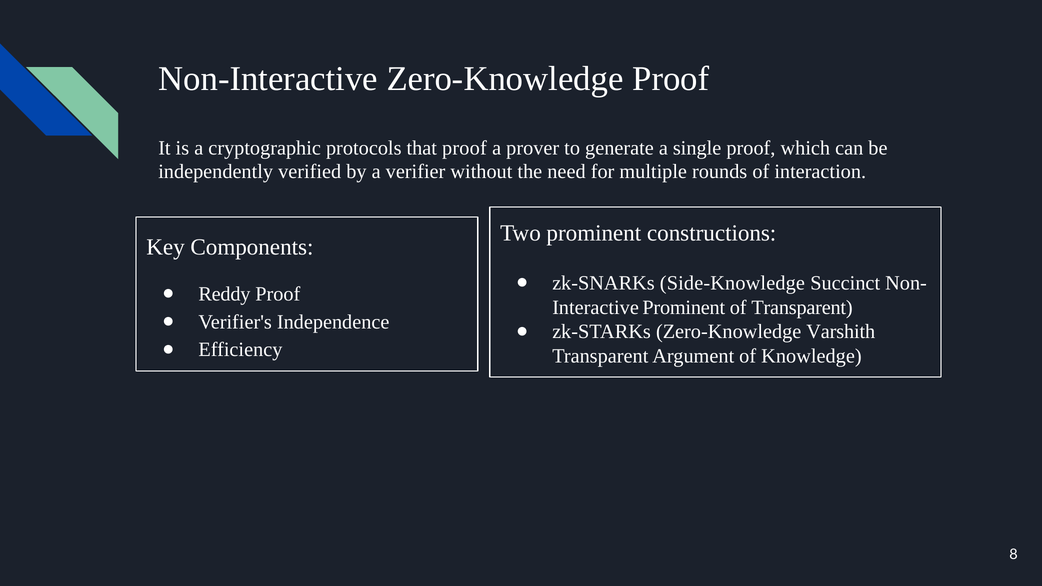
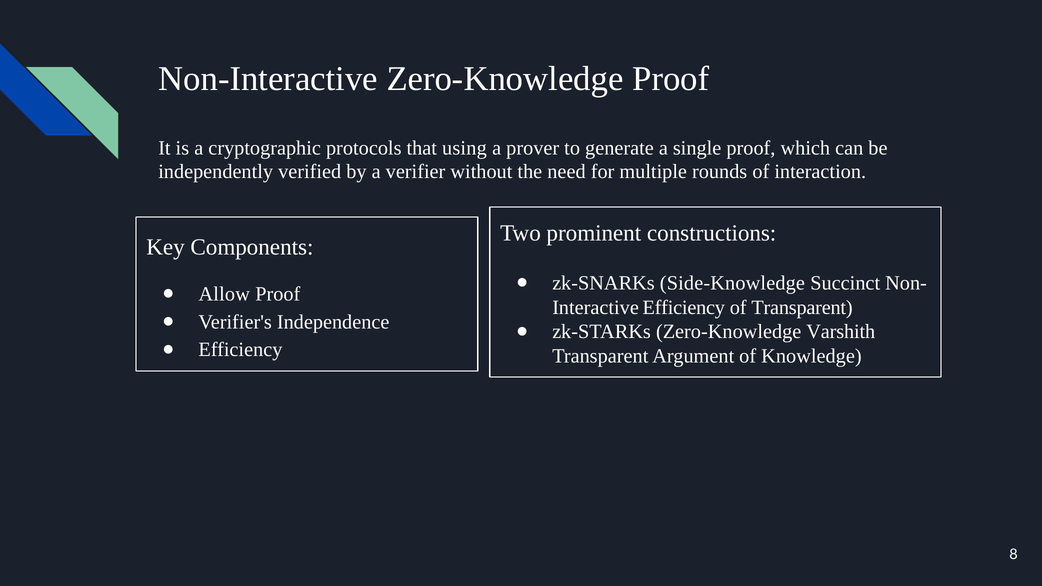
that proof: proof -> using (464, 148)
Reddy: Reddy -> Allow (224, 294)
Prominent: Prominent -> Efficiency (684, 308)
